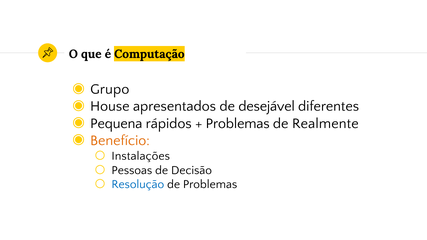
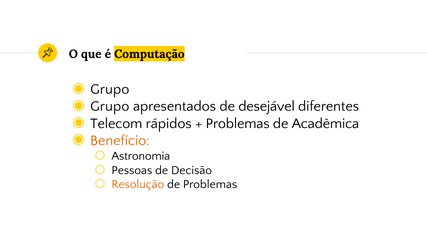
House: House -> Grupo (110, 106)
Pequena: Pequena -> Telecom (116, 123)
Realmente: Realmente -> Acadêmica (325, 123)
Instalações: Instalações -> Astronomia (141, 156)
Resolução colour: blue -> orange (138, 185)
